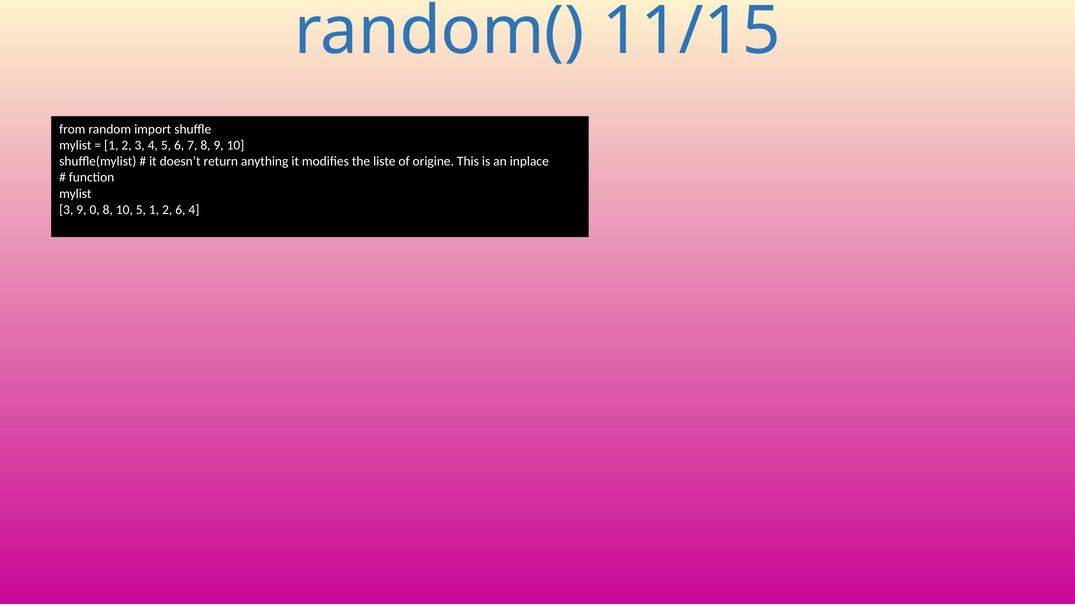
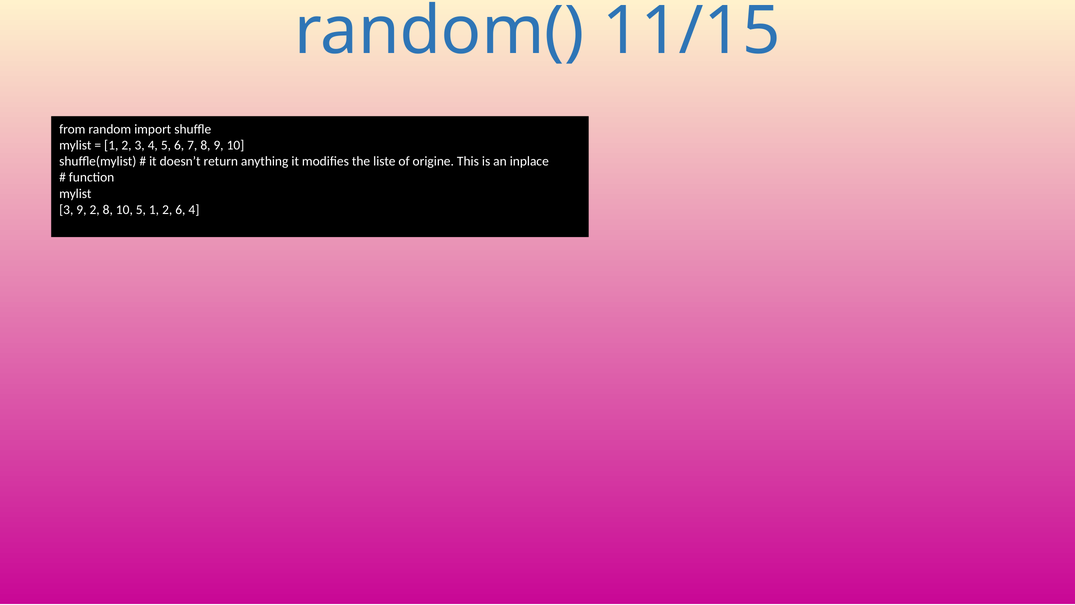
9 0: 0 -> 2 (95, 210)
